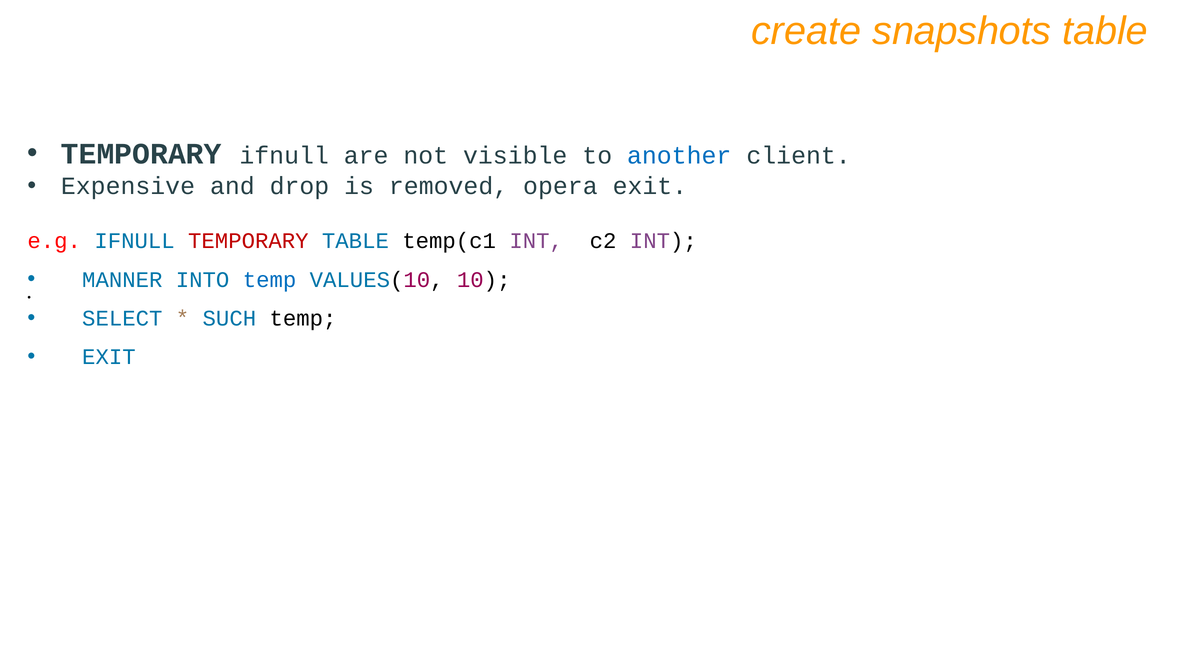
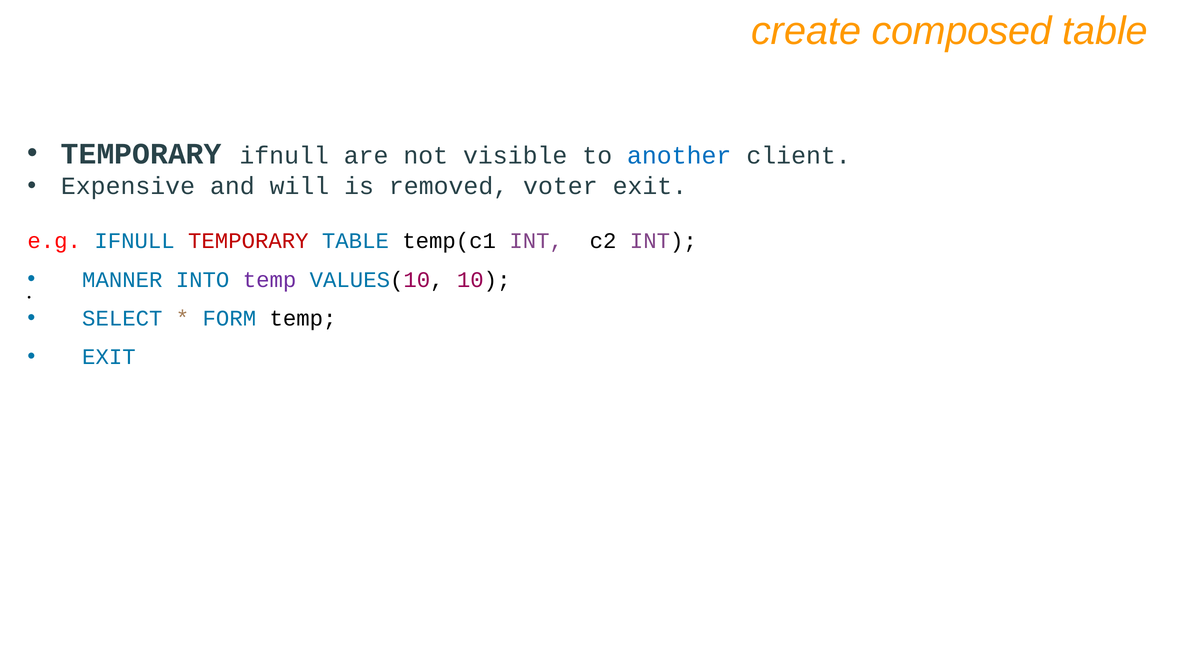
snapshots: snapshots -> composed (962, 31)
drop: drop -> will (299, 186)
opera: opera -> voter (560, 186)
temp colour: blue -> purple (270, 280)
SUCH: SUCH -> FORM (229, 319)
